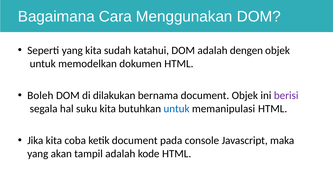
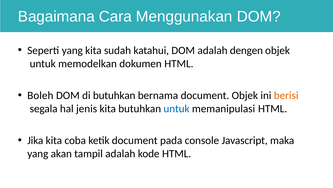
di dilakukan: dilakukan -> butuhkan (114, 95)
berisi colour: purple -> orange (286, 95)
suku: suku -> jenis (87, 108)
